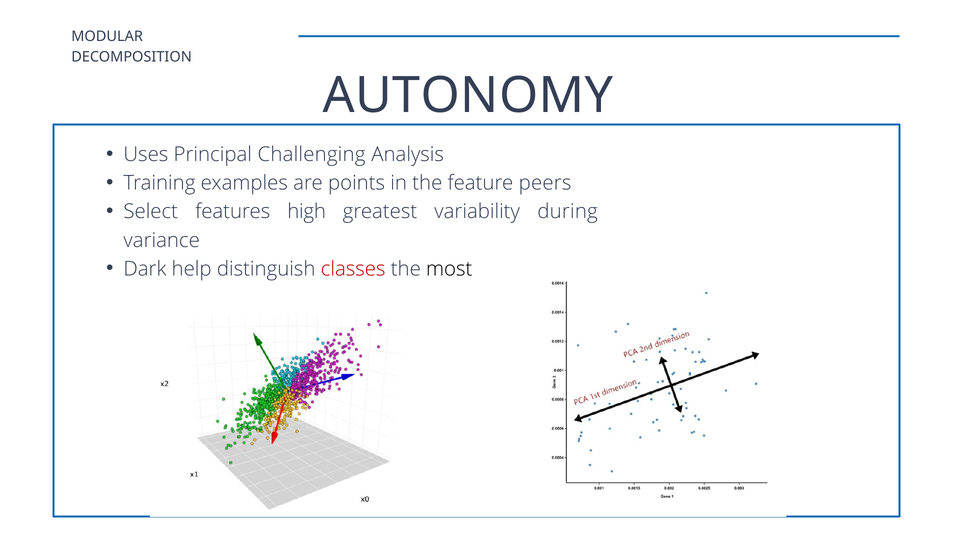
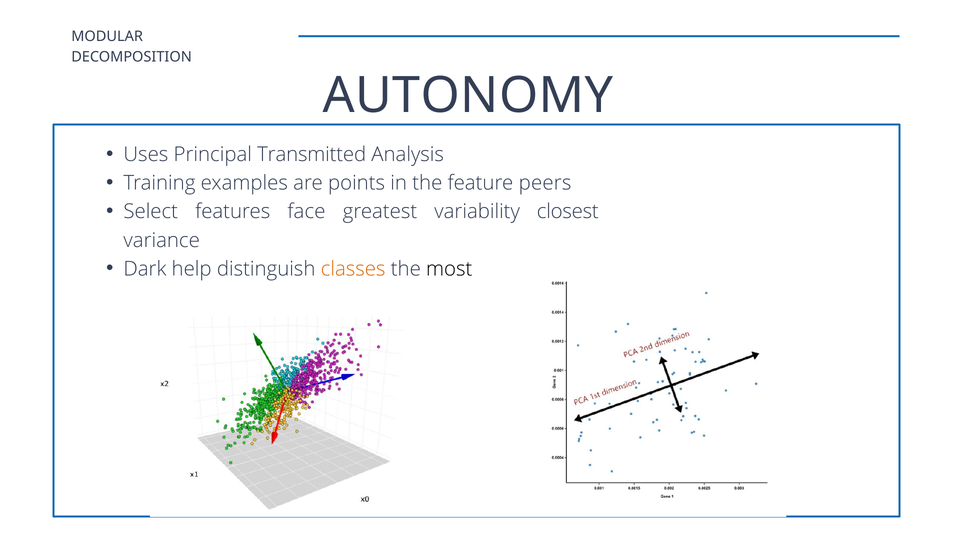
Challenging: Challenging -> Transmitted (312, 155)
high: high -> face (306, 212)
during: during -> closest (568, 212)
classes colour: red -> orange (353, 269)
